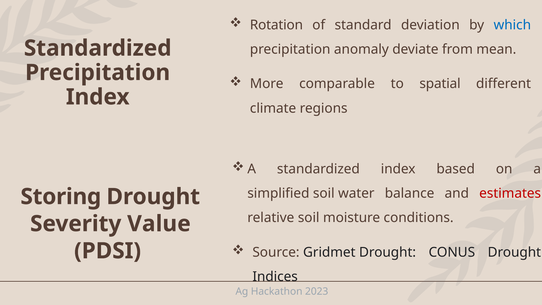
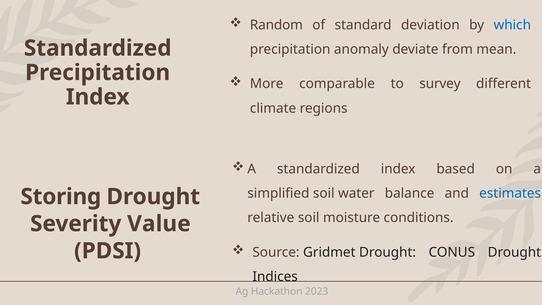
Rotation: Rotation -> Random (276, 25)
spatial: spatial -> survey (440, 84)
estimates colour: red -> blue (510, 193)
